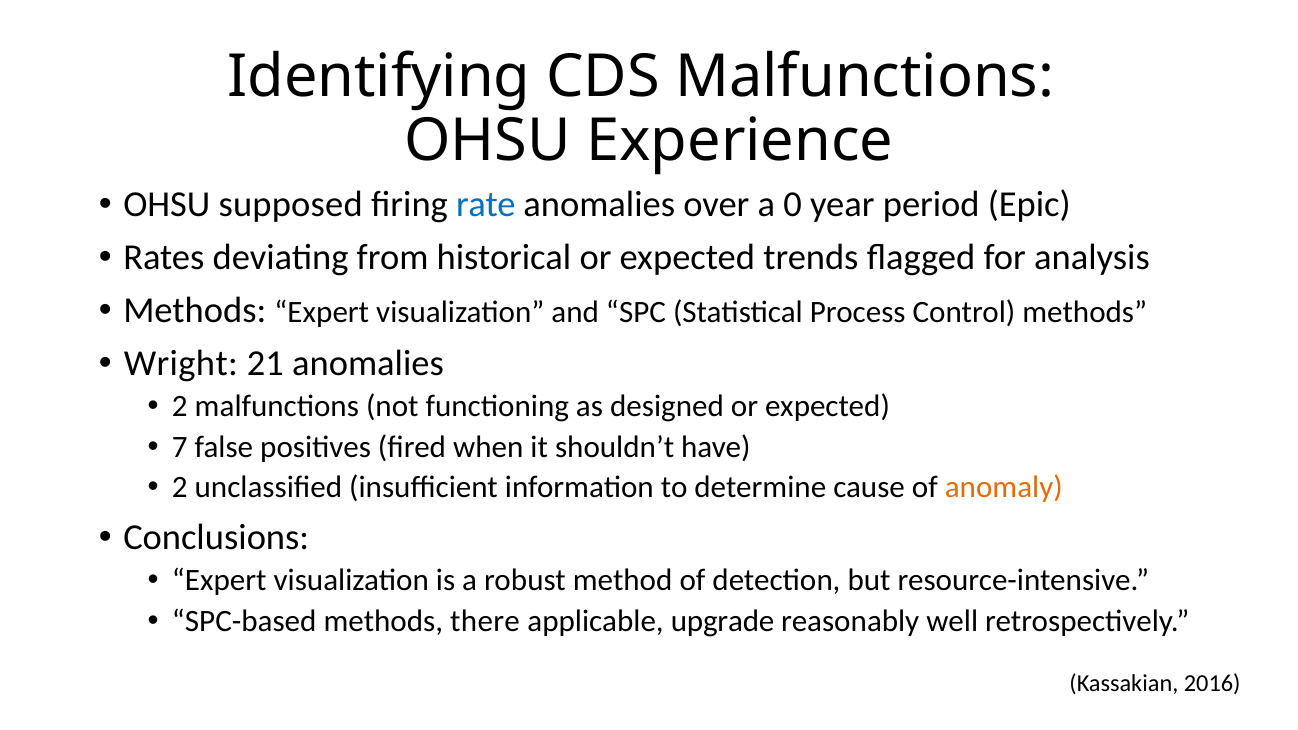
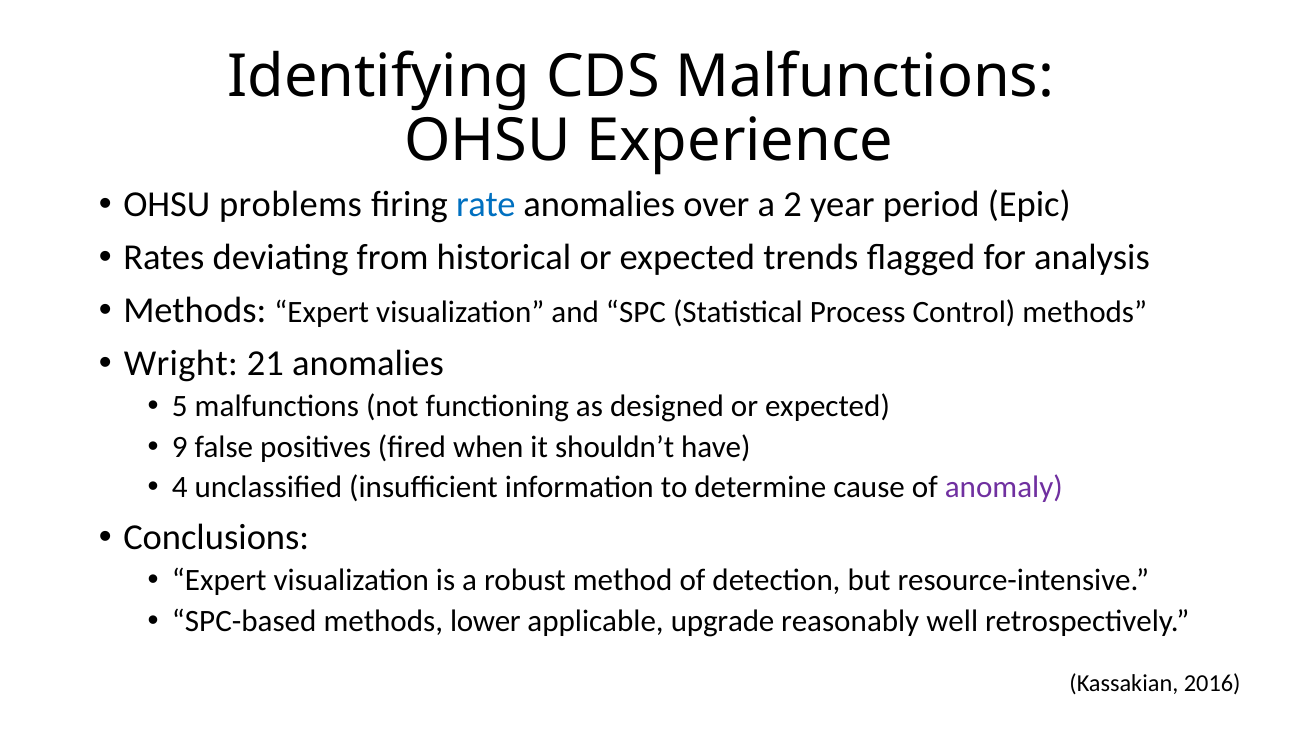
supposed: supposed -> problems (291, 204)
0: 0 -> 2 (793, 204)
2: 2 -> 5 (180, 407)
7: 7 -> 9 (180, 447)
2: 2 -> 4 (180, 487)
anomaly colour: orange -> purple (1004, 487)
there: there -> lower (485, 621)
